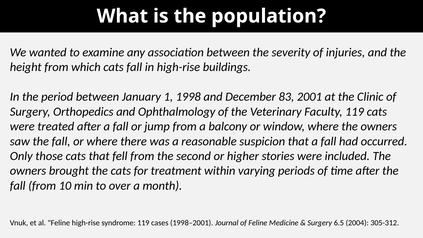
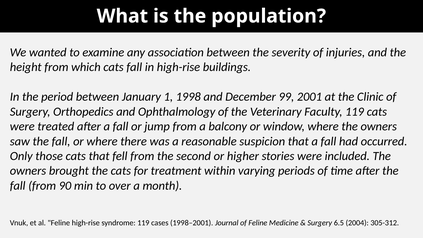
83: 83 -> 99 (286, 97)
10: 10 -> 90 (65, 186)
